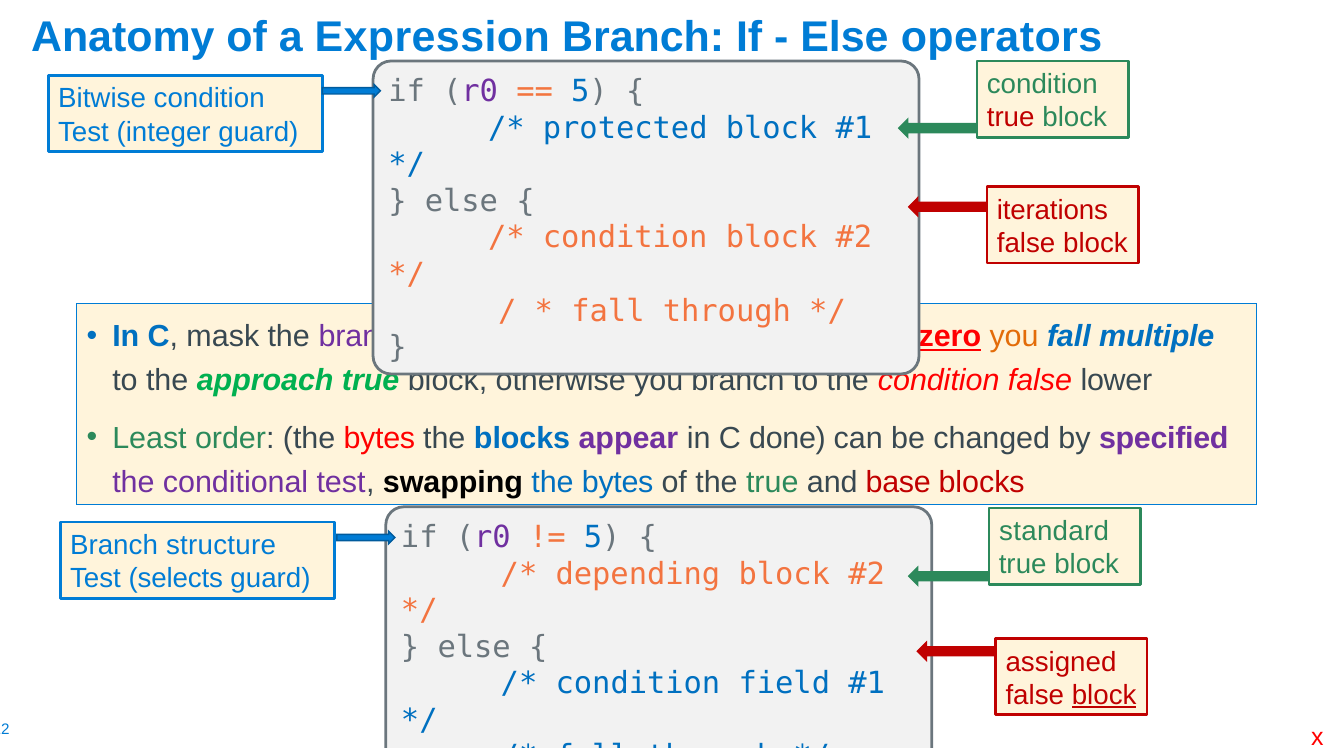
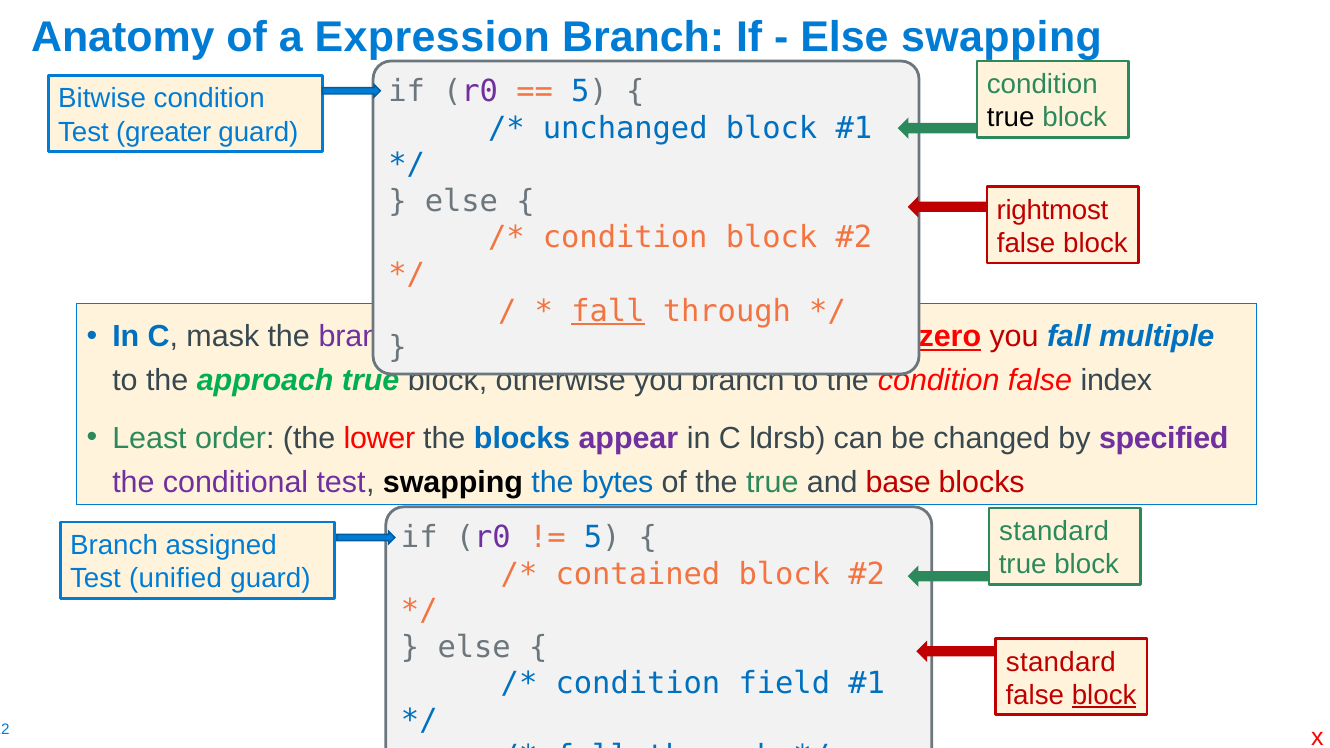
Else operators: operators -> swapping (1001, 38)
true colour: red -> black (1011, 118)
protected: protected -> unchanged (625, 128)
integer: integer -> greater (164, 132)
iterations: iterations -> rightmost (1052, 210)
fall underline: none -> present (608, 311)
you colour: orange -> red (1014, 337)
lower: lower -> index (1116, 381)
order the bytes: bytes -> lower (379, 438)
done: done -> ldrsb (787, 438)
structure: structure -> assigned (221, 546)
depending: depending -> contained (638, 574)
selects: selects -> unified (176, 579)
assigned: assigned -> standard (1061, 662)
